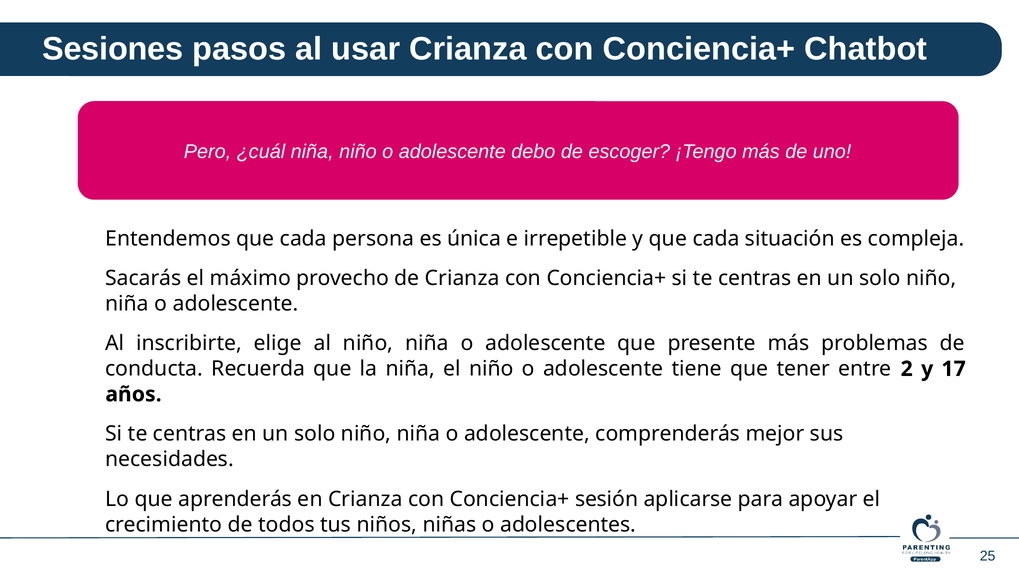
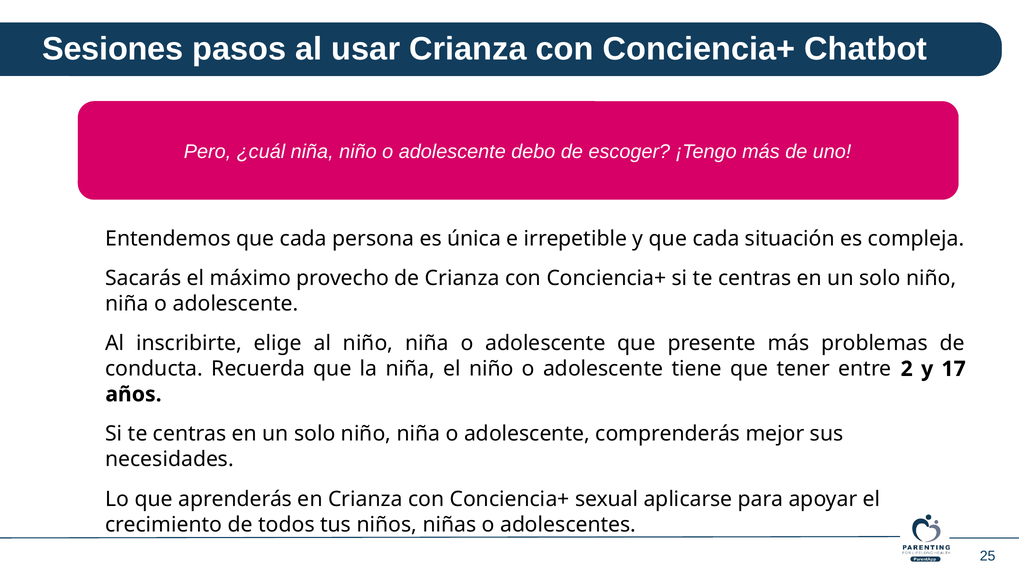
sesión: sesión -> sexual (607, 499)
